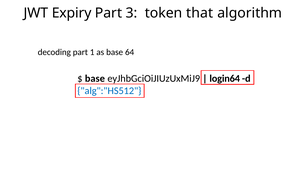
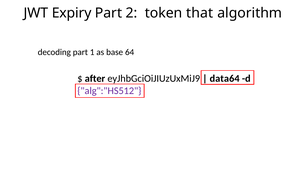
3: 3 -> 2 (132, 13)
base: base -> after (95, 79)
login64: login64 -> data64 (225, 79)
alg":"HS512 colour: blue -> purple (109, 91)
